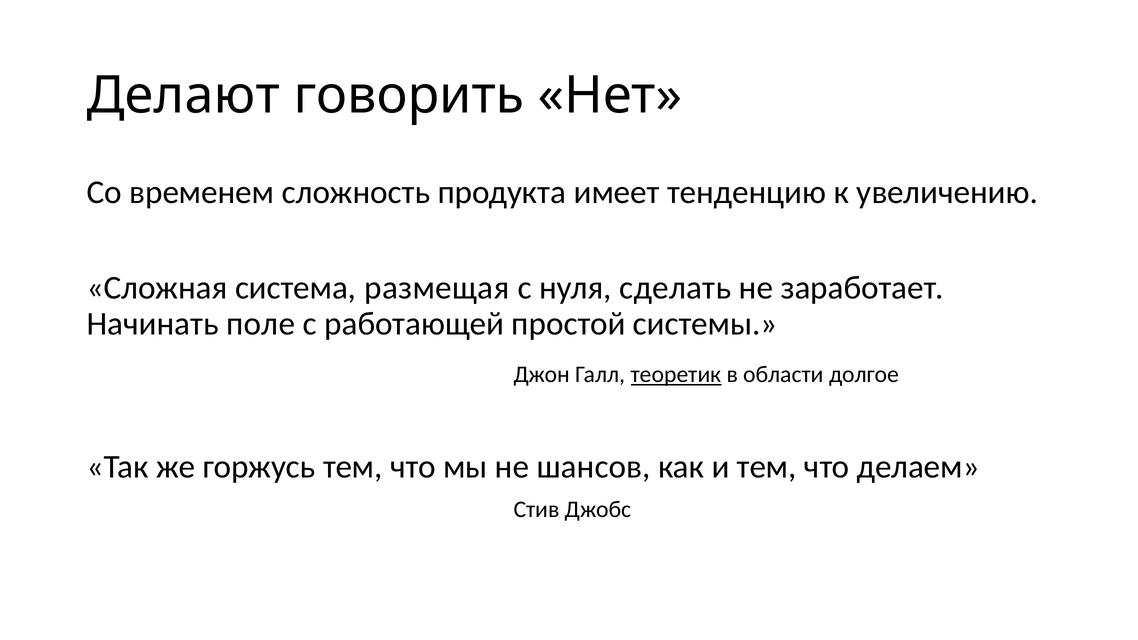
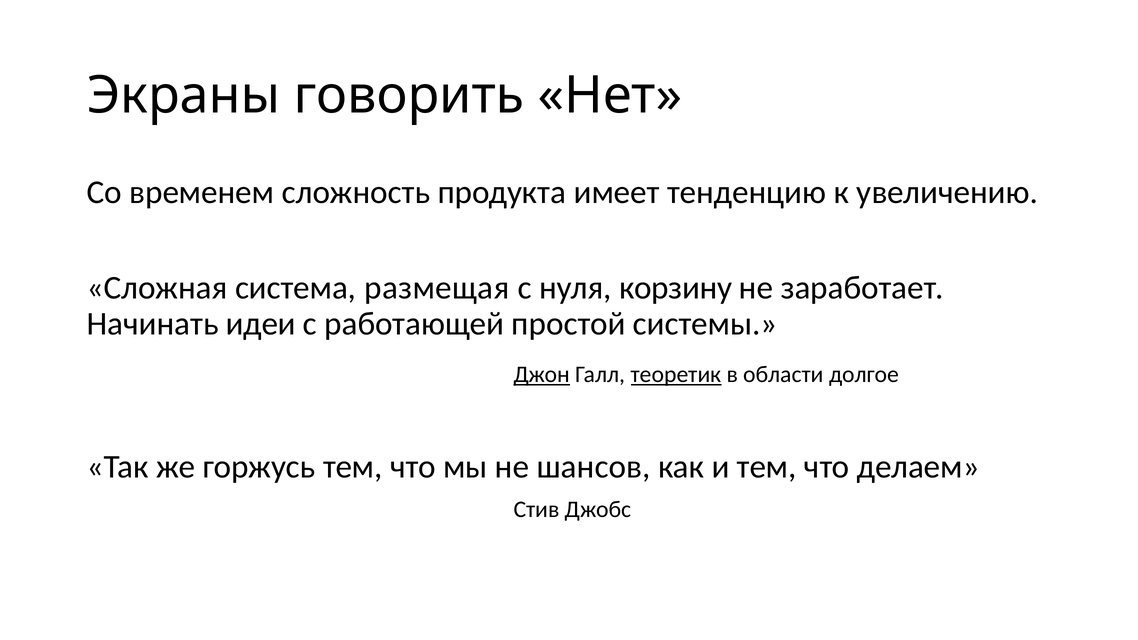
Делают: Делают -> Экраны (184, 96)
сделать: сделать -> корзину (676, 288)
поле: поле -> идеи (261, 324)
Джон underline: none -> present (542, 375)
